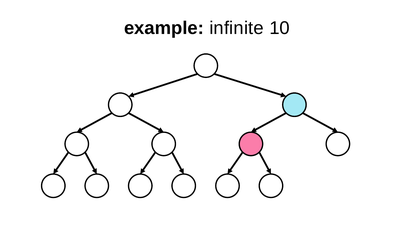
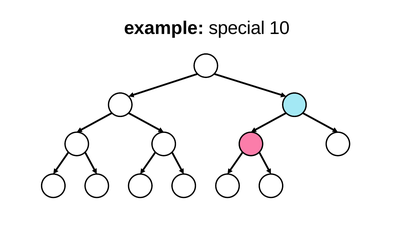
infinite: infinite -> special (237, 28)
